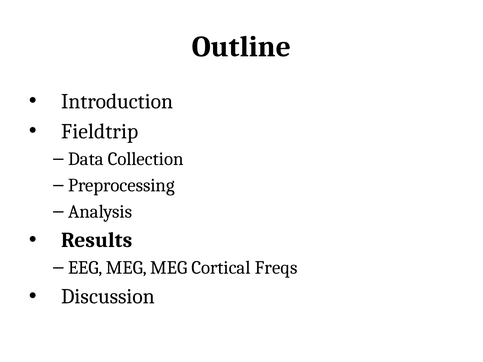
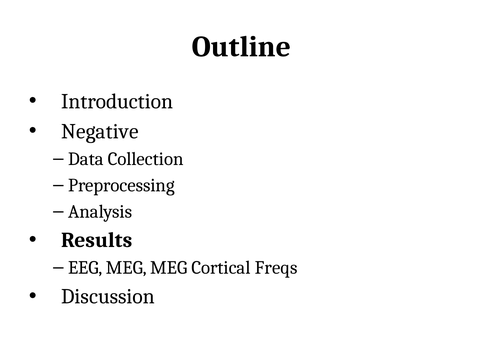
Fieldtrip: Fieldtrip -> Negative (100, 131)
